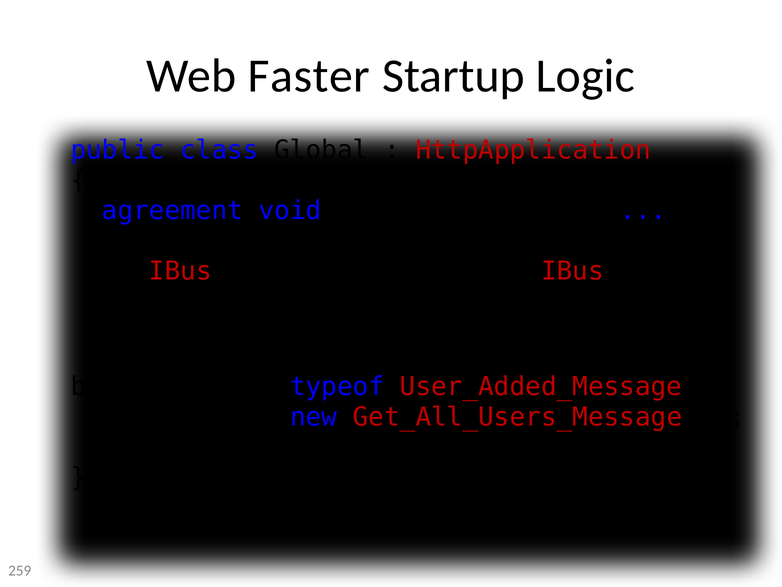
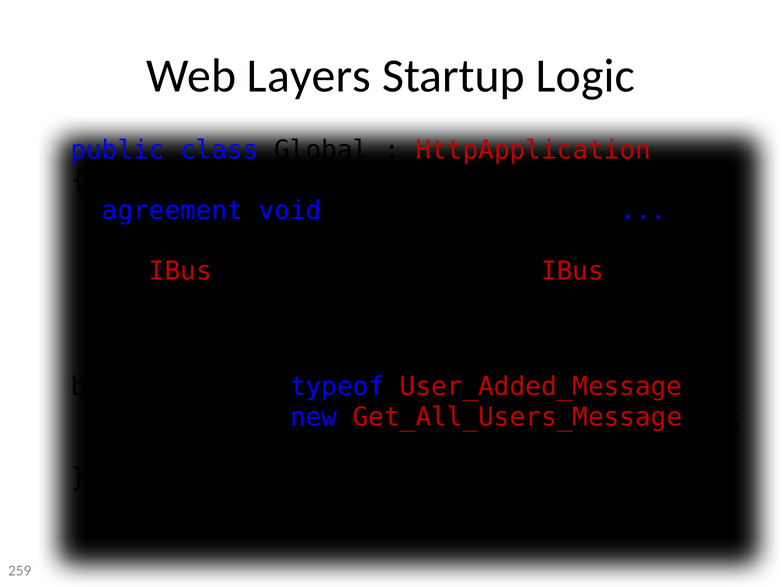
Faster: Faster -> Layers (309, 76)
